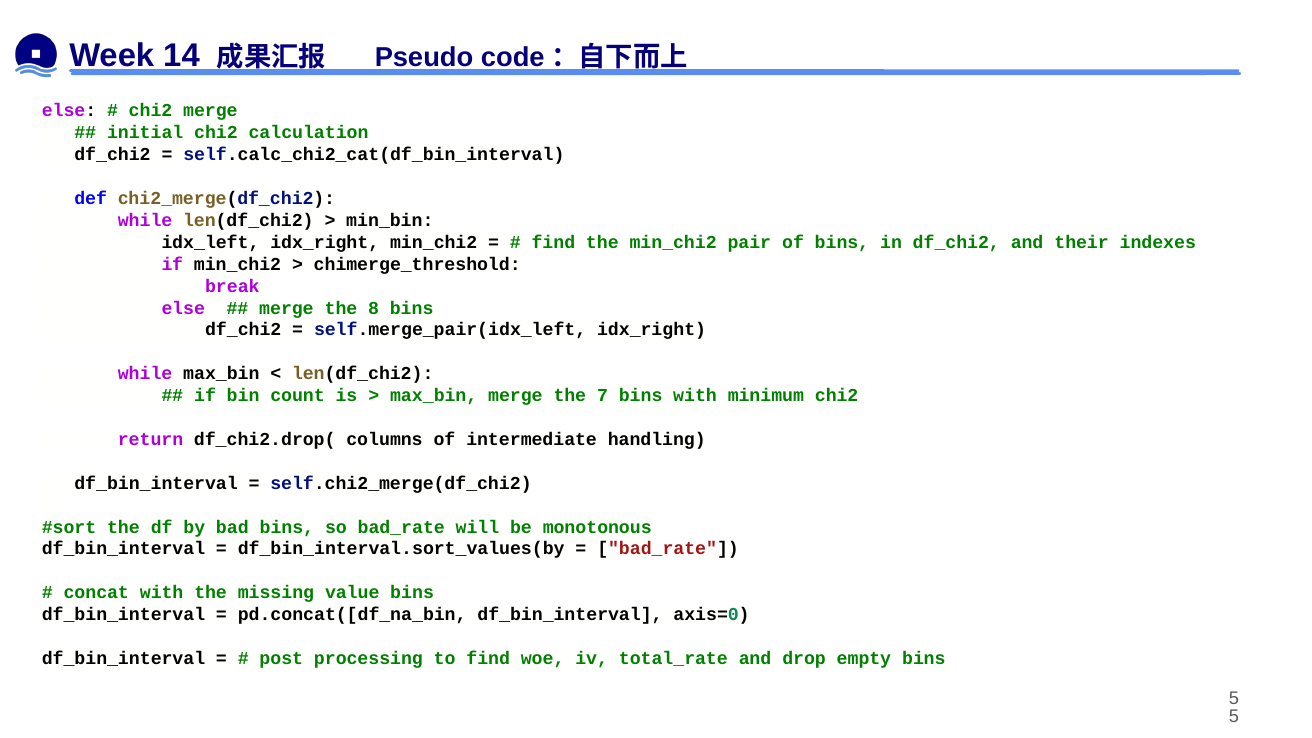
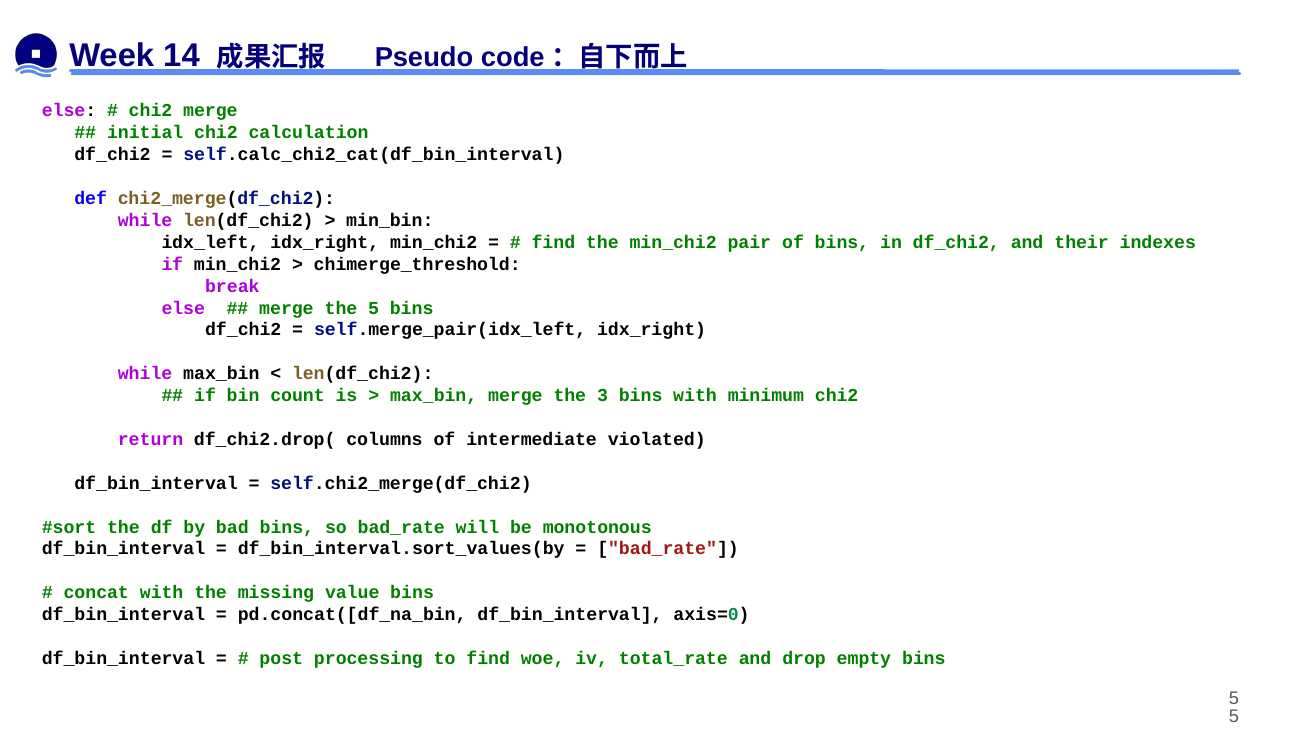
the 8: 8 -> 5 (374, 308)
7: 7 -> 3 (603, 396)
handling: handling -> violated (657, 439)
